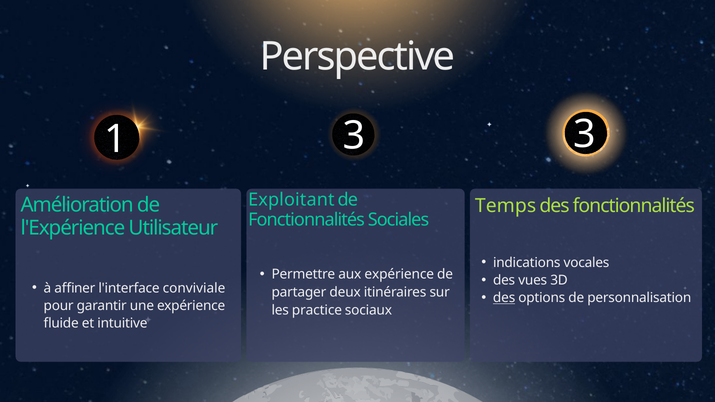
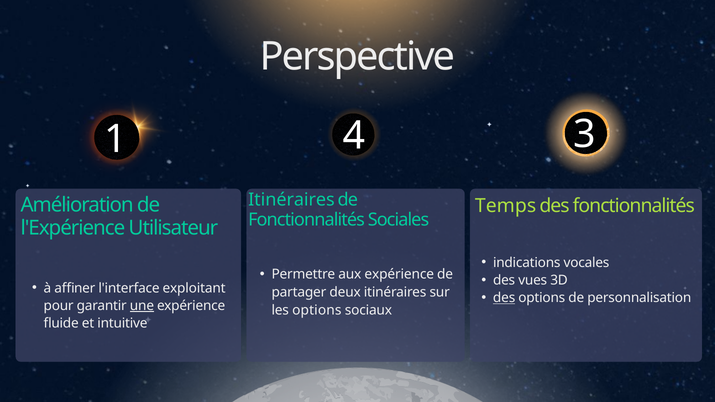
1 3: 3 -> 4 (354, 136)
Exploitant: Exploitant -> Itinéraires (291, 200)
conviviale: conviviale -> exploitant (194, 288)
une underline: none -> present (142, 306)
les practice: practice -> options (317, 310)
